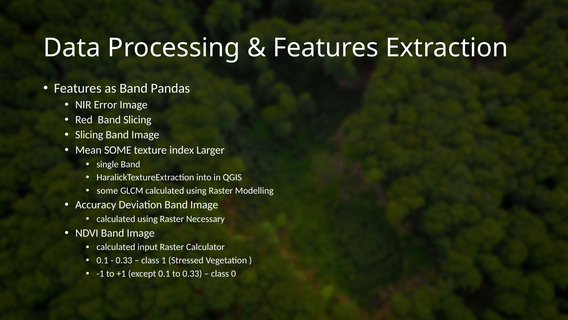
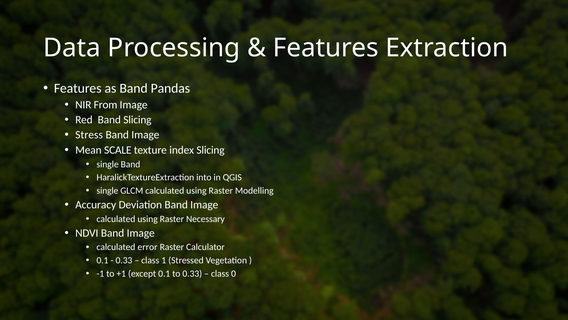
Error: Error -> From (106, 105)
Slicing: Slicing -> Stress (89, 135)
Mean SOME: SOME -> SCALE (118, 150)
index Larger: Larger -> Slicing (210, 150)
some: some -> single (107, 190)
input: input -> error (148, 247)
